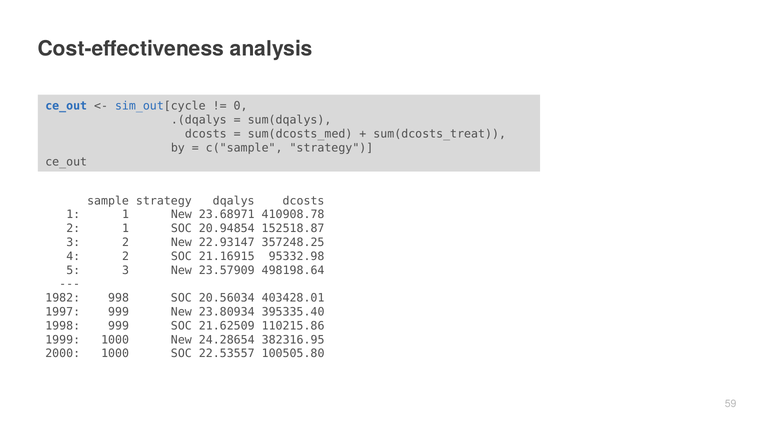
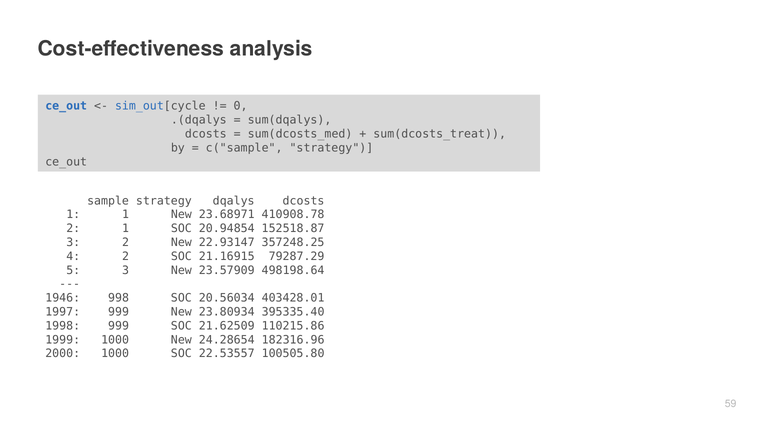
95332.98: 95332.98 -> 79287.29 (297, 256)
1982: 1982 -> 1946 (63, 298)
382316.95: 382316.95 -> 182316.96 (293, 340)
